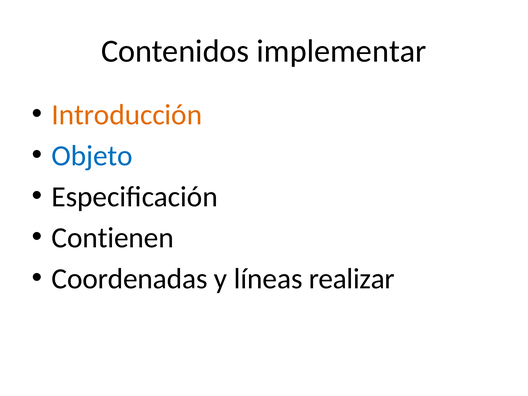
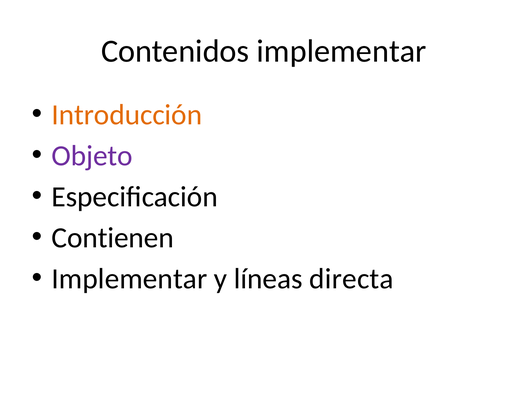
Objeto colour: blue -> purple (92, 156)
Coordenadas: Coordenadas -> Implementar (129, 279)
realizar: realizar -> directa (351, 279)
